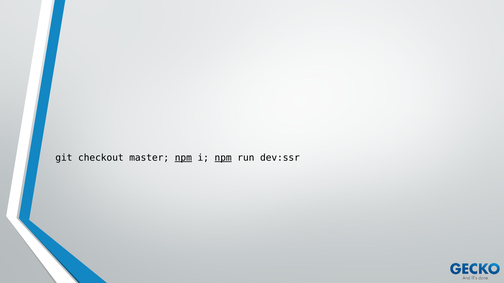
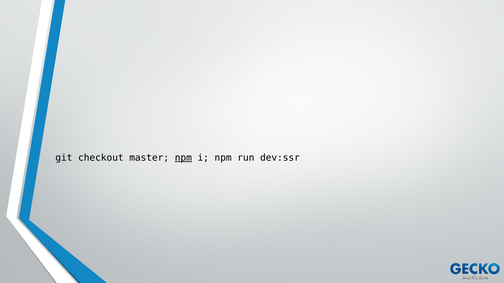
npm underline: present -> none (223, 158)
